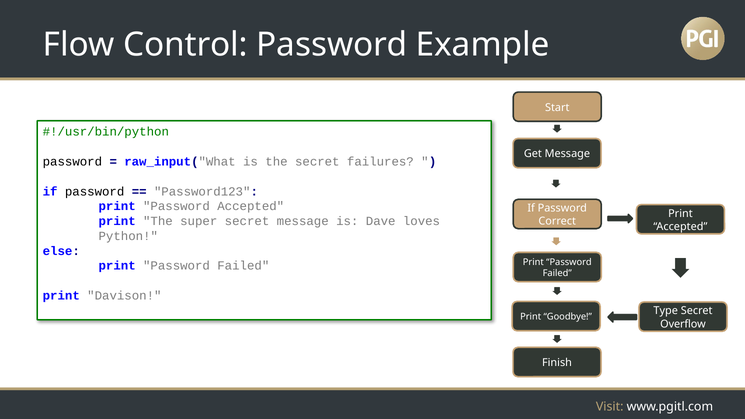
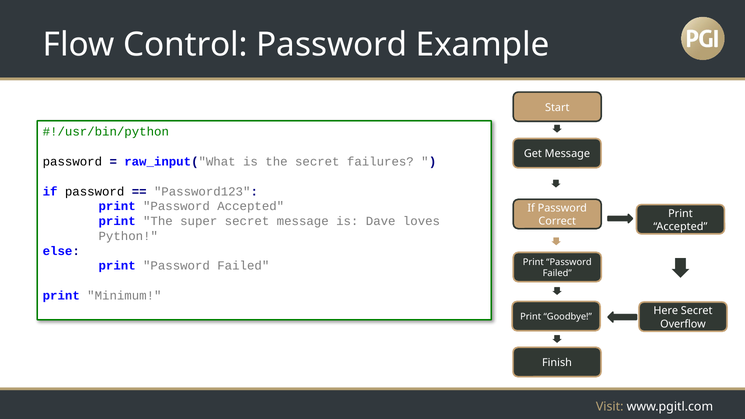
Davison: Davison -> Minimum (124, 296)
Type: Type -> Here (666, 311)
